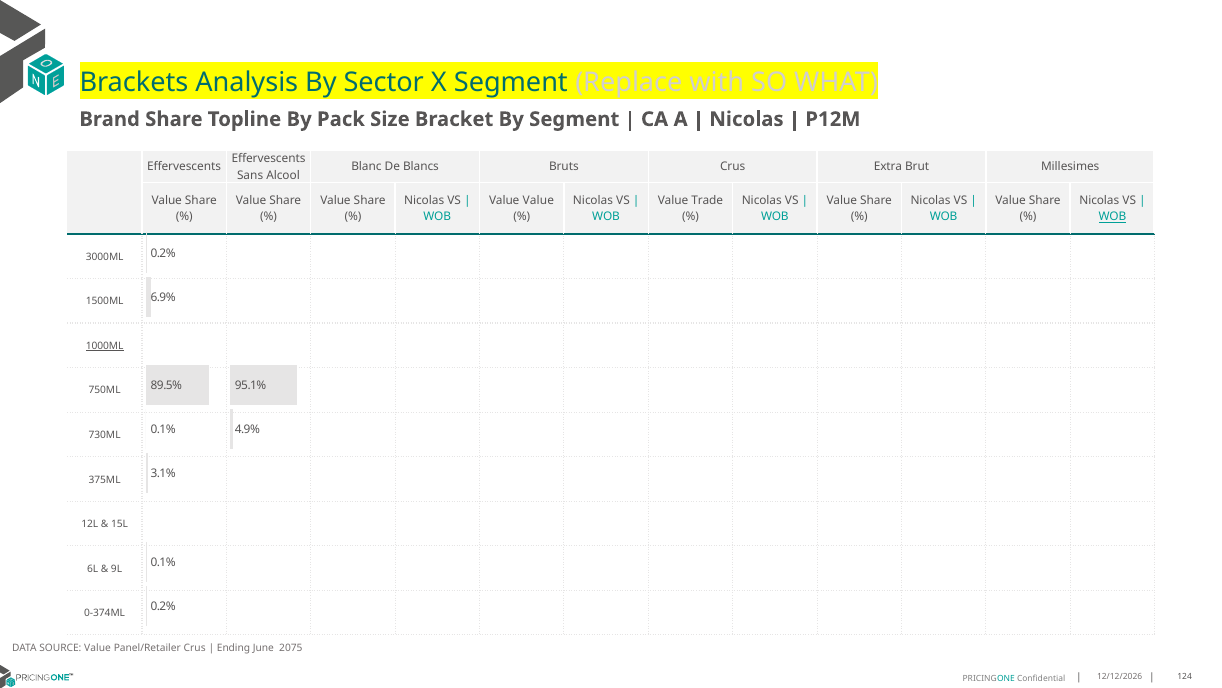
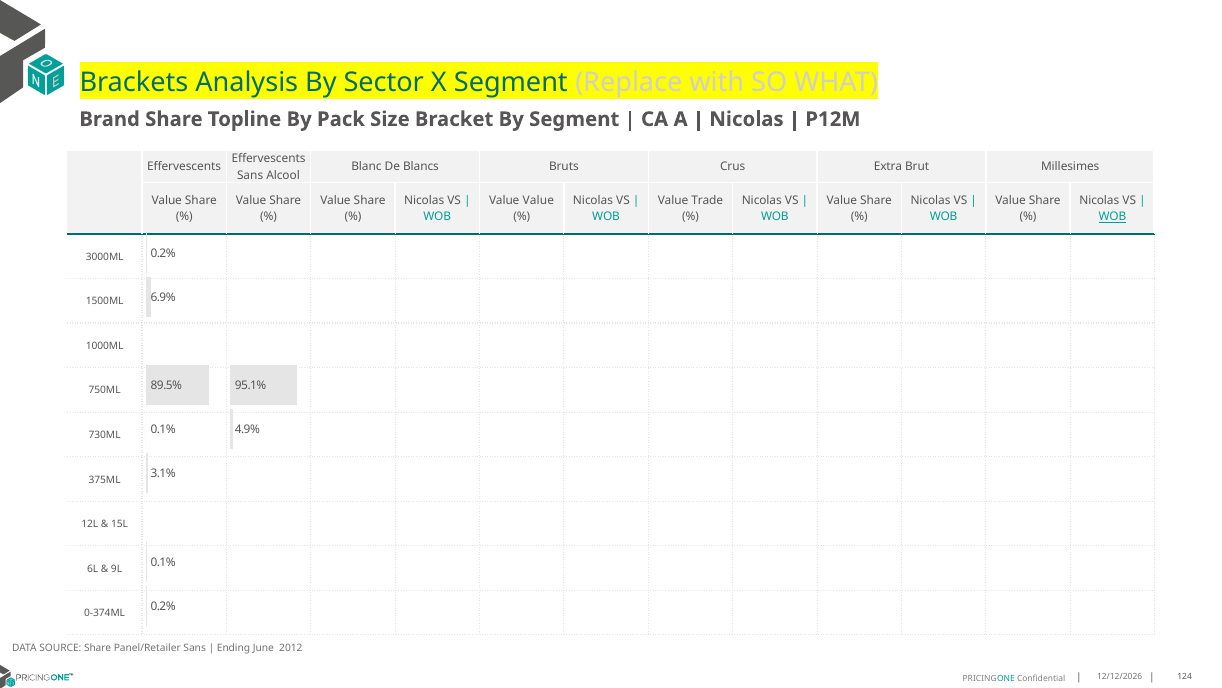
1000ML underline: present -> none (105, 346)
SOURCE Value: Value -> Share (98, 647)
Panel/Retailer Crus: Crus -> Sans (195, 647)
2075: 2075 -> 2012 (291, 647)
